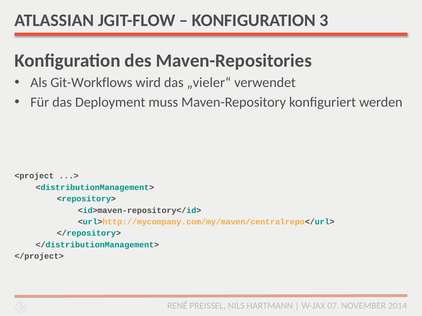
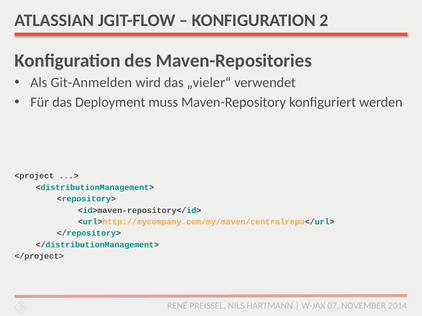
3: 3 -> 2 (324, 20)
Git-Workflows: Git-Workflows -> Git-Anmelden (91, 83)
